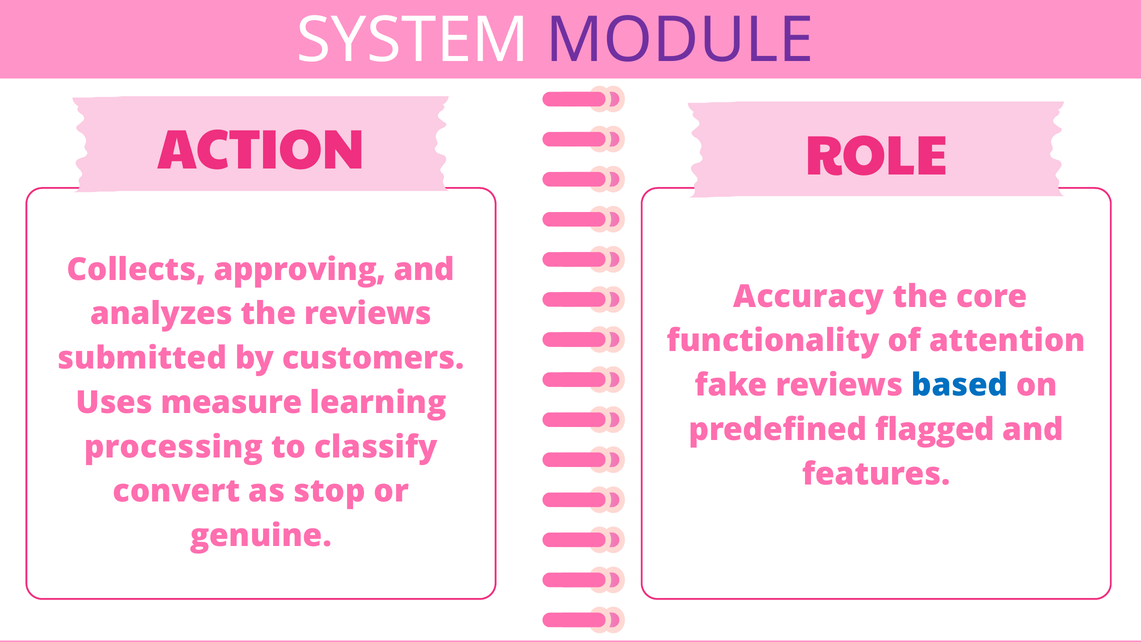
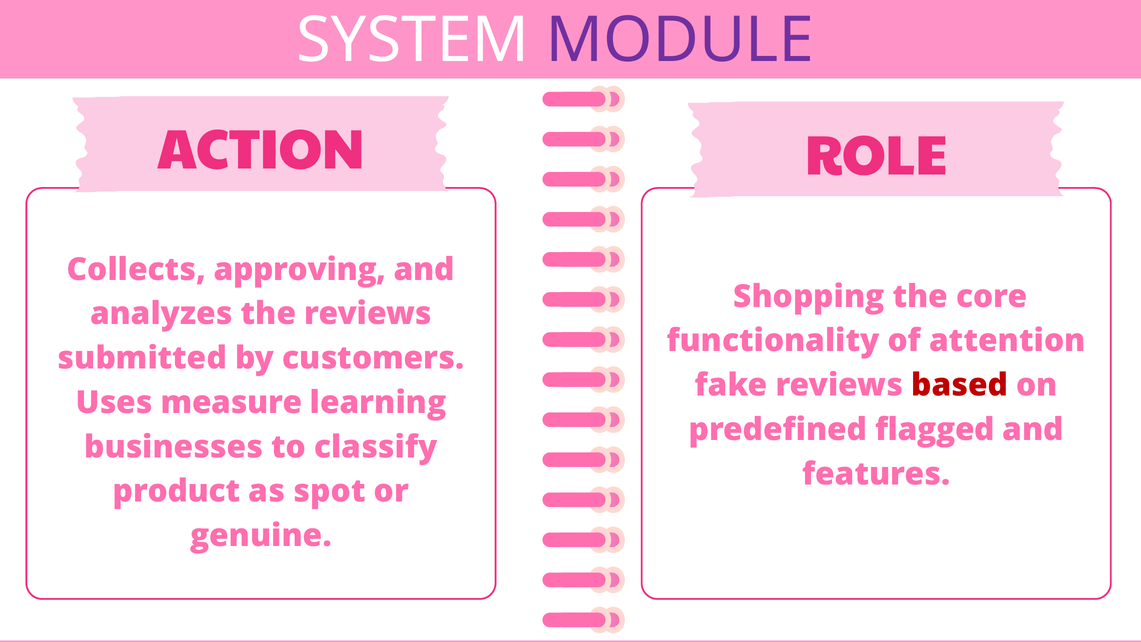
Accuracy: Accuracy -> Shopping (809, 296)
based colour: blue -> red (960, 385)
processing: processing -> businesses (174, 447)
convert: convert -> product (177, 491)
stop: stop -> spot (329, 491)
